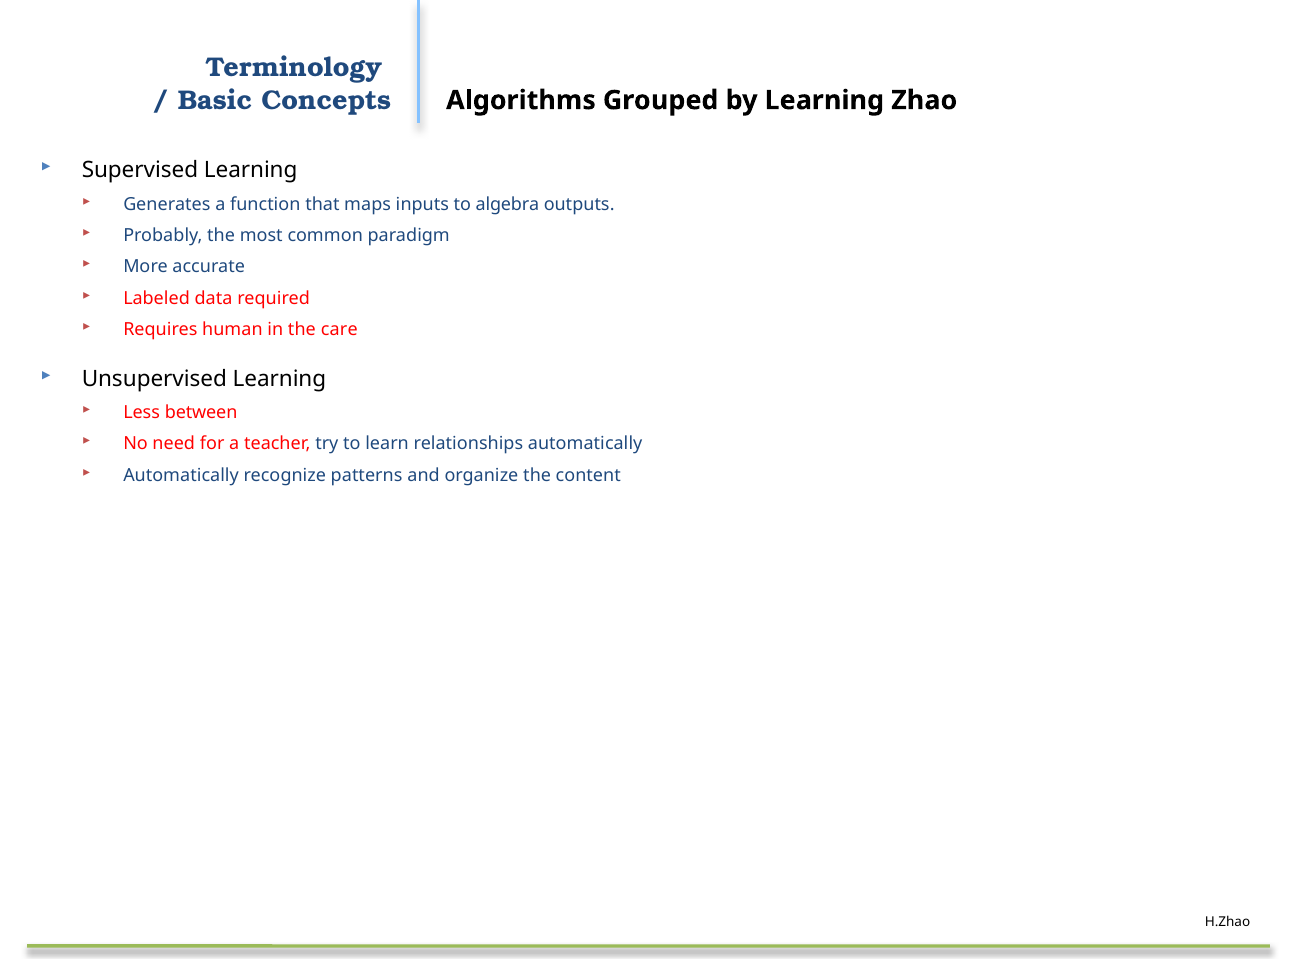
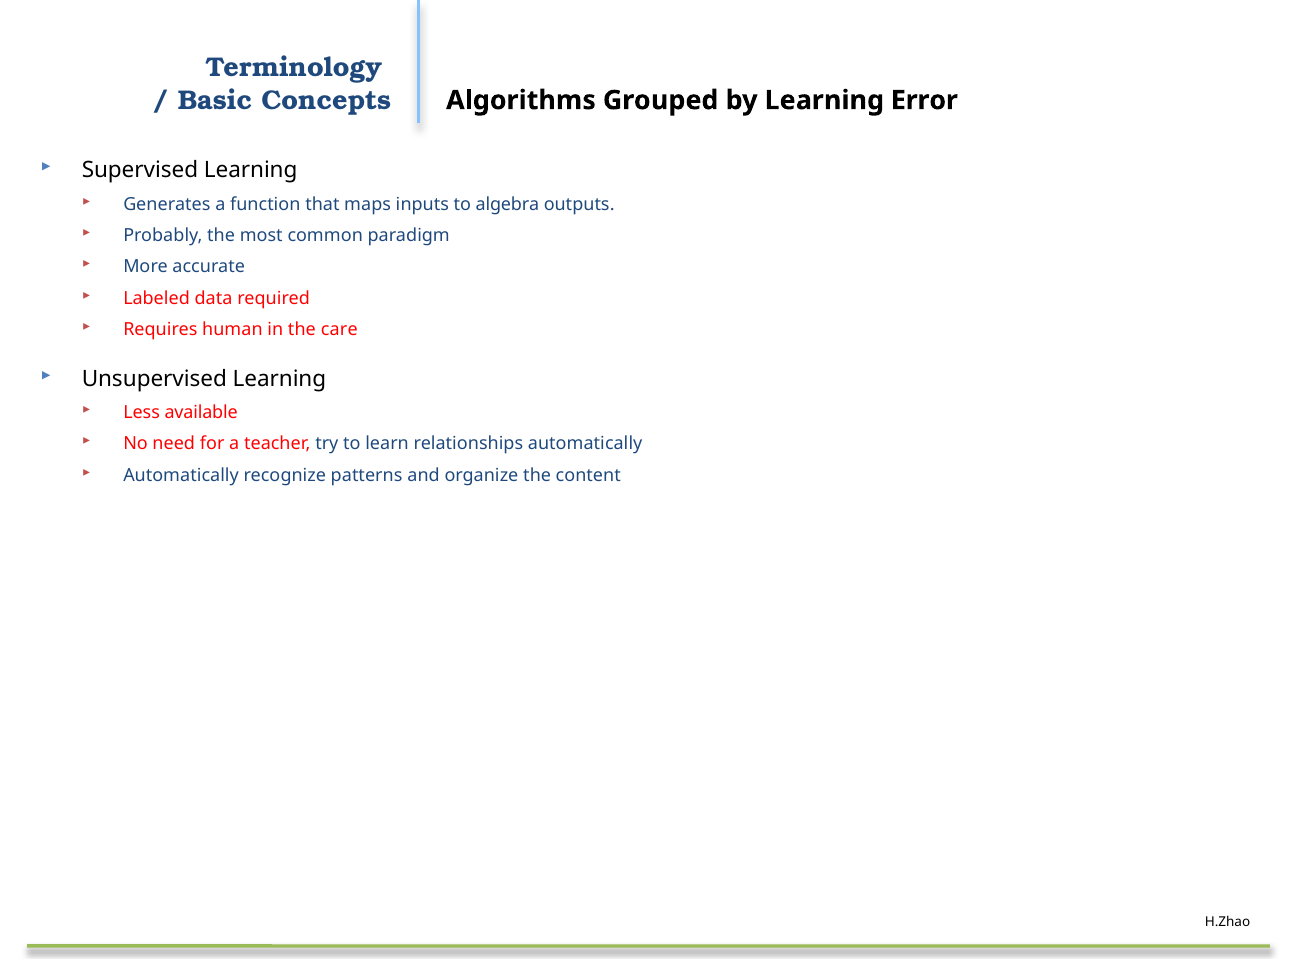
Zhao: Zhao -> Error (924, 100)
between: between -> available (201, 413)
